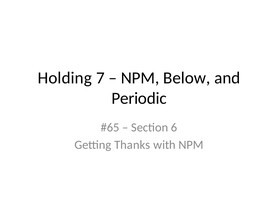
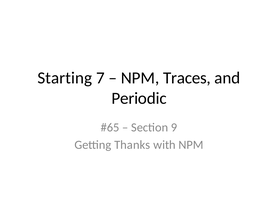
Holding: Holding -> Starting (65, 78)
Below: Below -> Traces (187, 78)
6: 6 -> 9 (174, 128)
